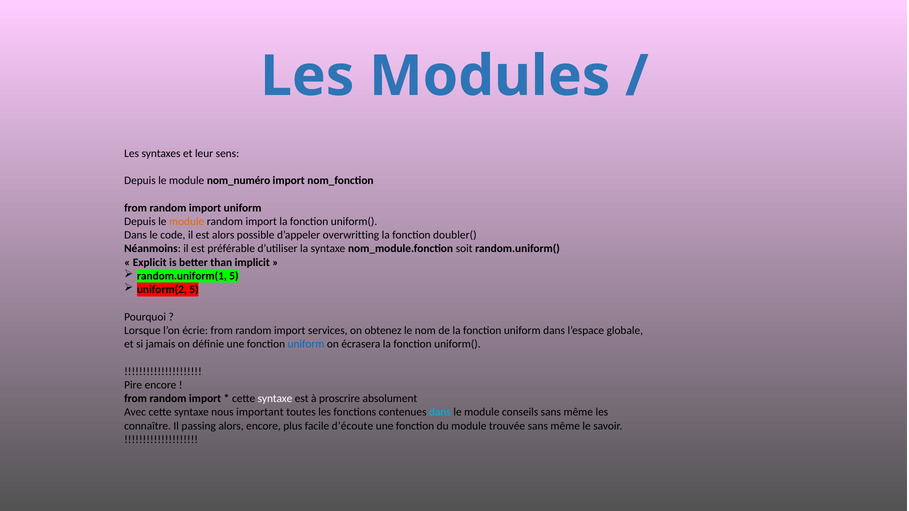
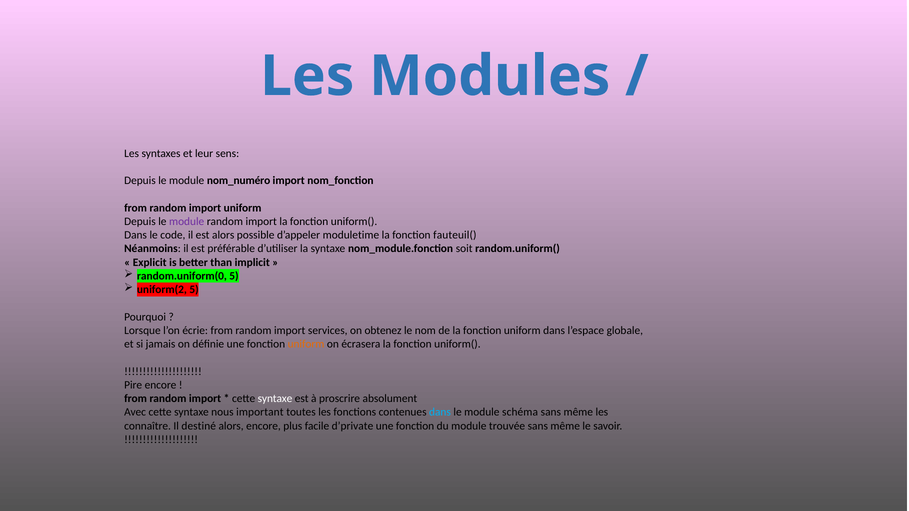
module colour: orange -> purple (187, 222)
overwritting: overwritting -> moduletime (351, 235)
doubler(: doubler( -> fauteuil( (455, 235)
random.uniform(1: random.uniform(1 -> random.uniform(0 (182, 276)
uniform colour: blue -> orange (306, 344)
conseils: conseils -> schéma (520, 412)
passing: passing -> destiné (199, 426)
d’écoute: d’écoute -> d’private (352, 426)
